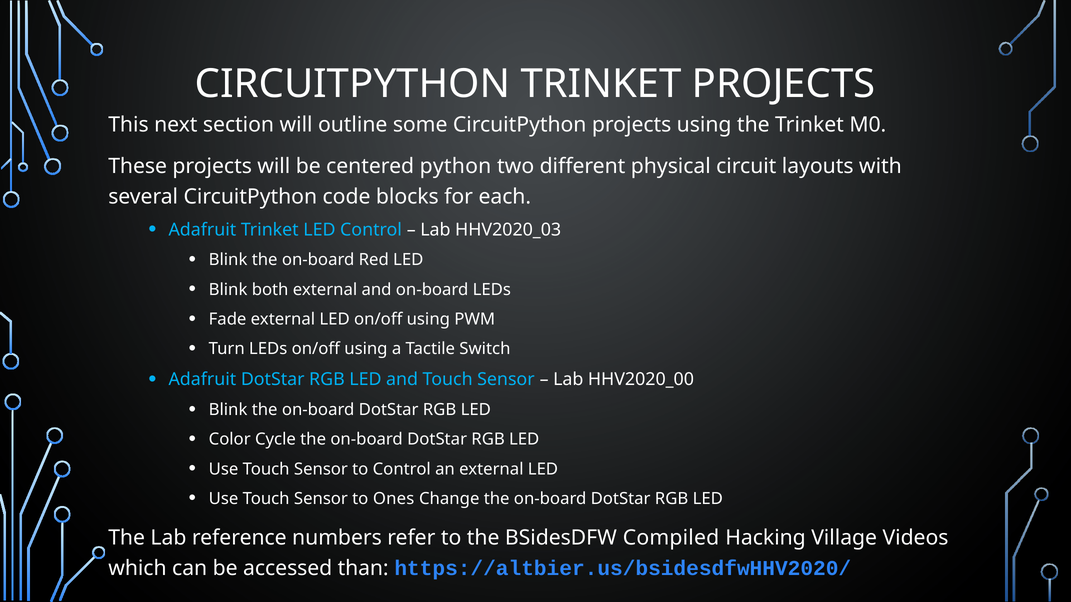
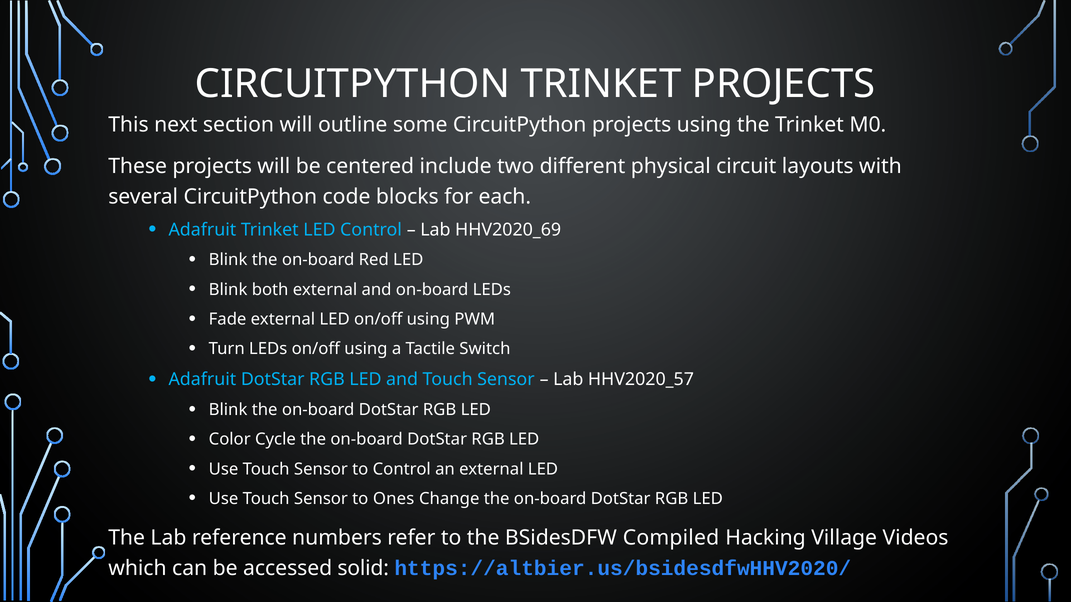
python: python -> include (456, 166)
HHV2020_03: HHV2020_03 -> HHV2020_69 (508, 230)
HHV2020_00: HHV2020_00 -> HHV2020_57 (641, 380)
than: than -> solid (363, 569)
